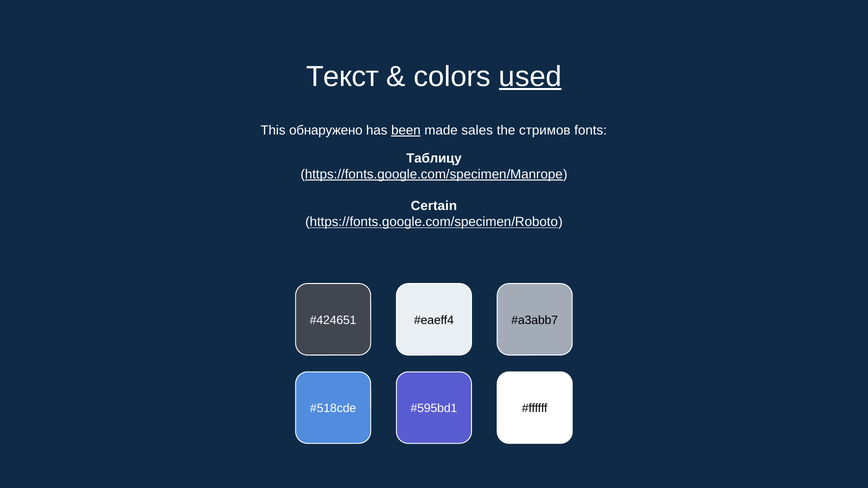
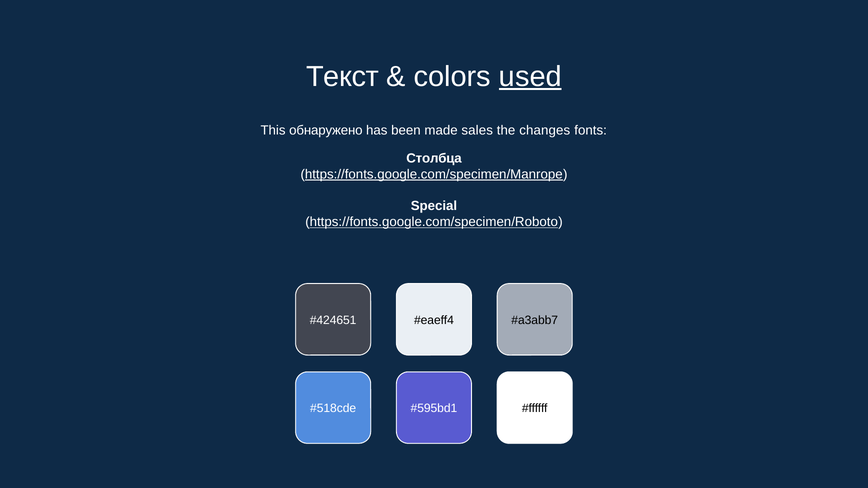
been underline: present -> none (406, 130)
стримов: стримов -> changes (545, 130)
Таблицу: Таблицу -> Столбца (434, 158)
Certain: Certain -> Special (434, 206)
